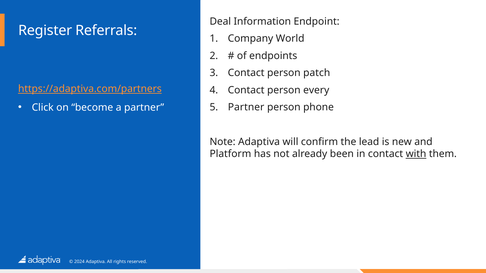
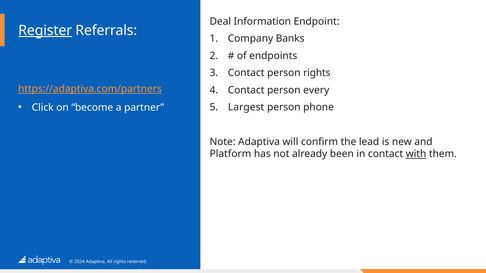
Register underline: none -> present (45, 30)
World: World -> Banks (290, 39)
person patch: patch -> rights (317, 73)
Partner: Partner -> Largest (246, 107)
